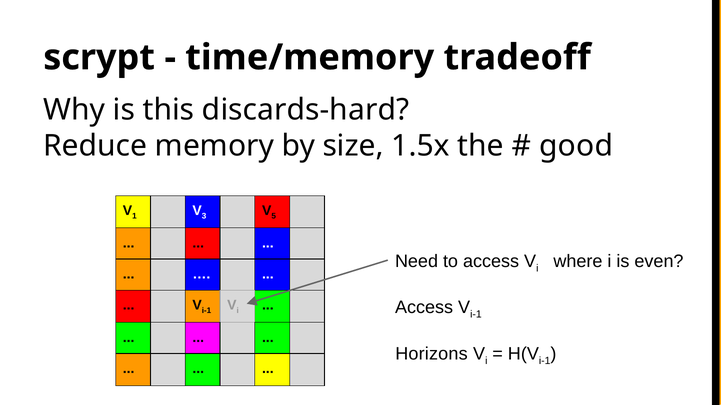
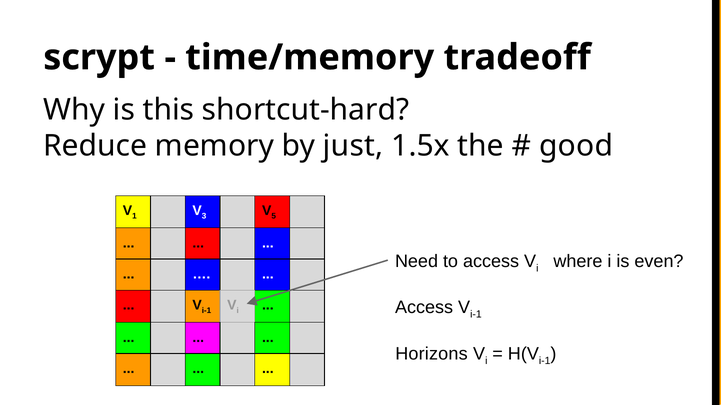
discards-hard: discards-hard -> shortcut-hard (306, 110)
size: size -> just (353, 146)
